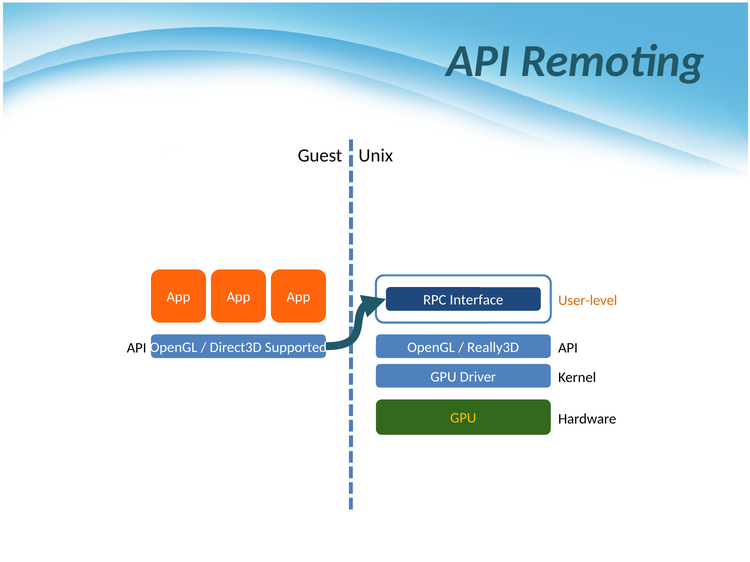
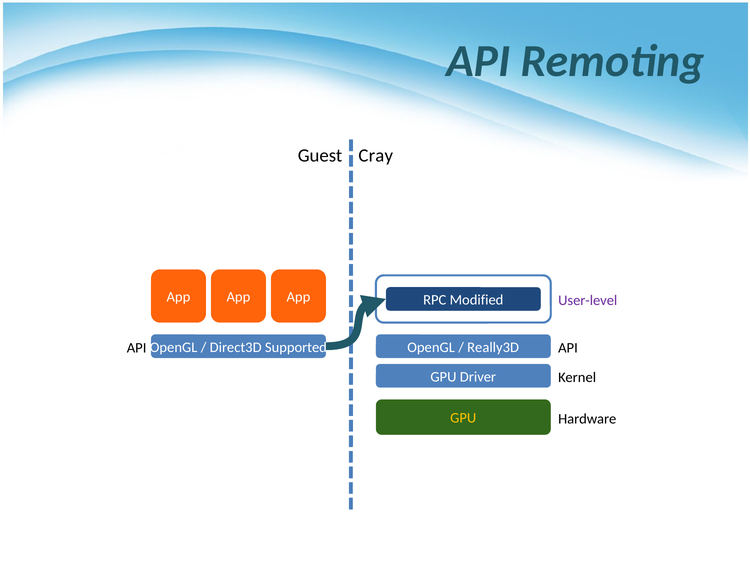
Unix: Unix -> Cray (376, 156)
Interface: Interface -> Modified (477, 300)
User-level colour: orange -> purple (588, 301)
